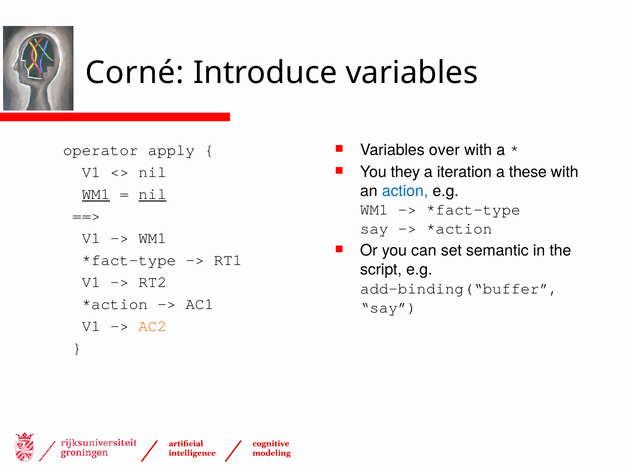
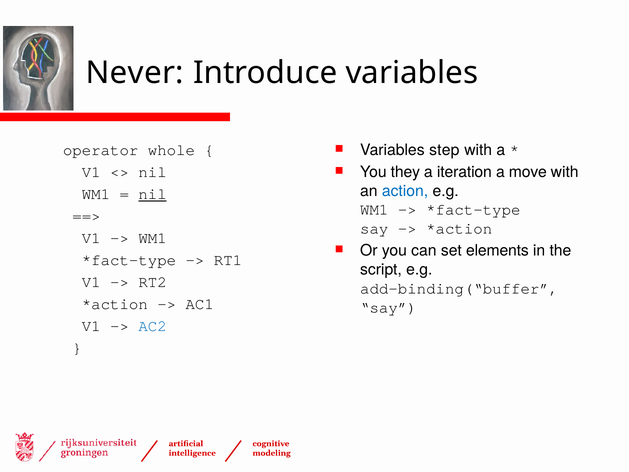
Corné: Corné -> Never (135, 73)
apply: apply -> whole (171, 150)
over: over -> step (444, 150)
these: these -> move (528, 172)
WM1 underline: present -> none (96, 194)
semantic: semantic -> elements (497, 251)
AC2 colour: orange -> blue (153, 326)
